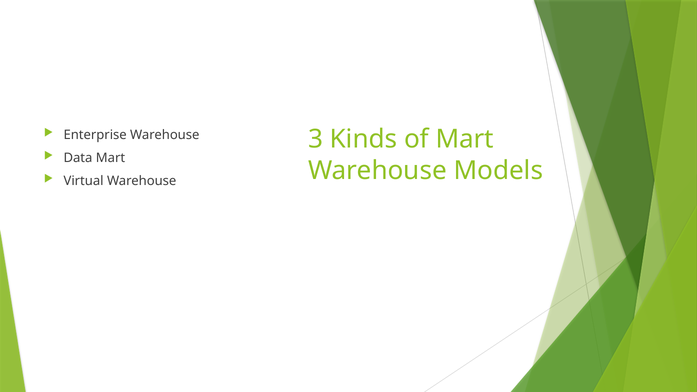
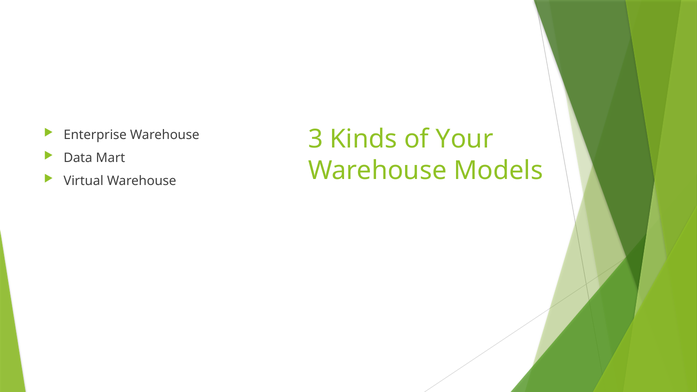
of Mart: Mart -> Your (465, 139)
